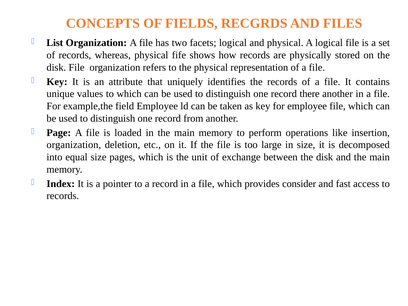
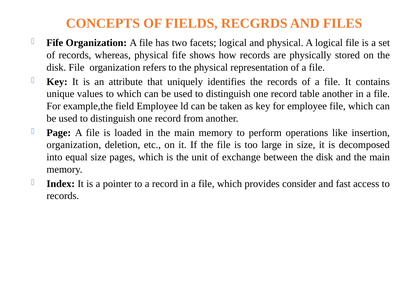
List: List -> Fife (55, 43)
there: there -> table (310, 94)
